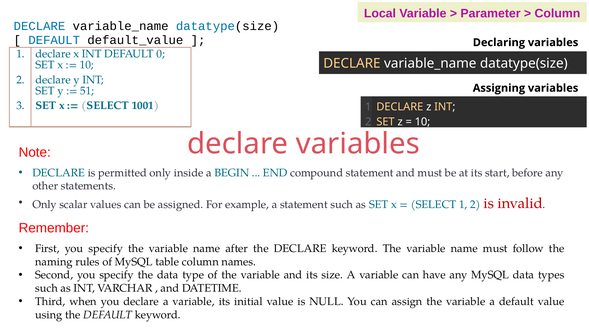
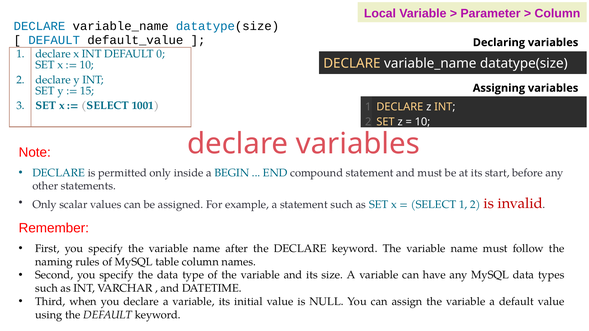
51: 51 -> 15 (87, 91)
